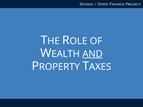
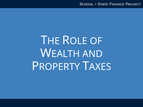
AND underline: present -> none (93, 54)
